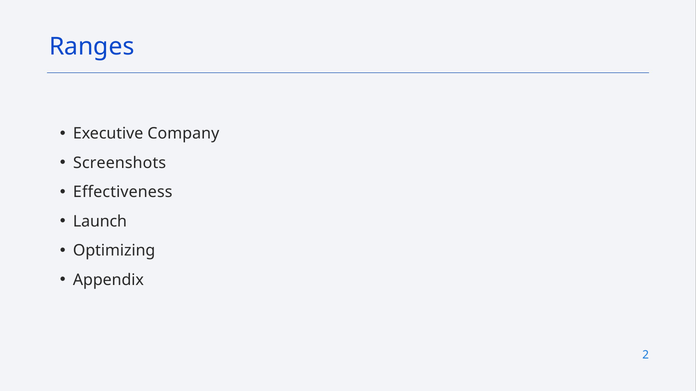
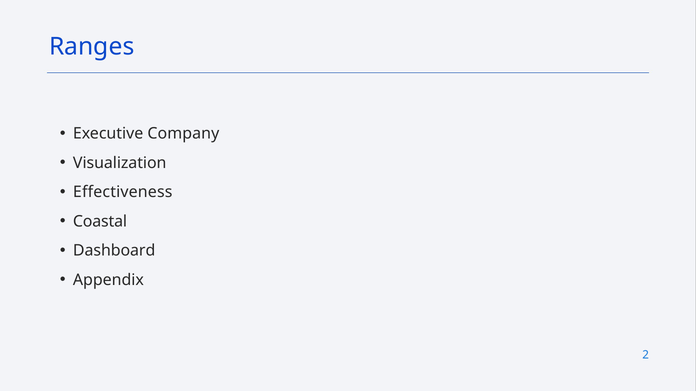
Screenshots: Screenshots -> Visualization (120, 163)
Launch: Launch -> Coastal (100, 222)
Optimizing: Optimizing -> Dashboard (114, 251)
